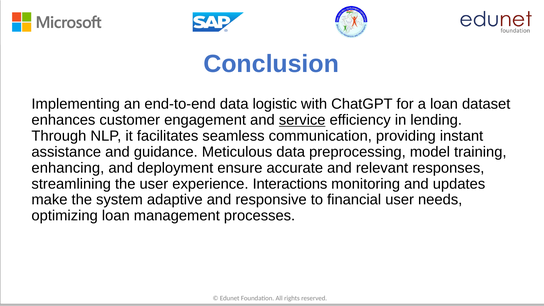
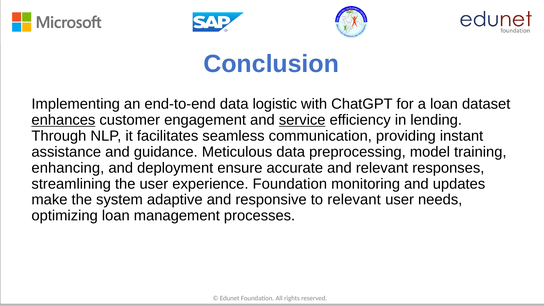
enhances underline: none -> present (63, 120)
experience Interactions: Interactions -> Foundation (290, 184)
to financial: financial -> relevant (354, 200)
